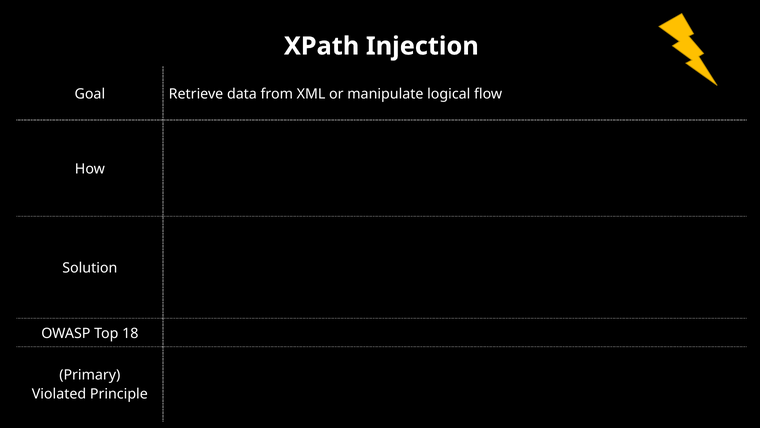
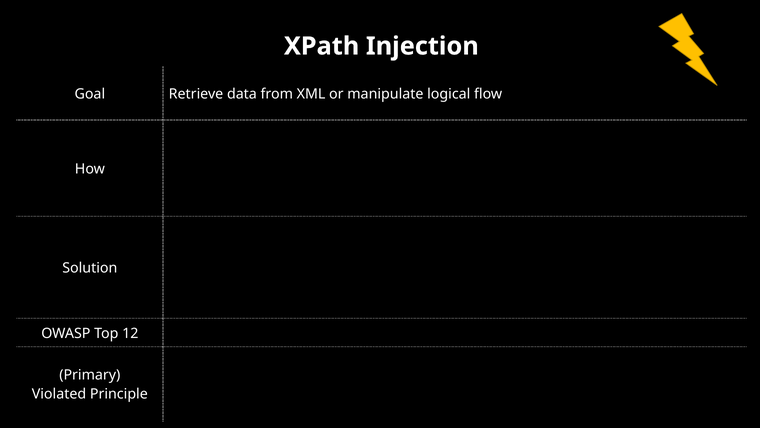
18: 18 -> 12 (130, 333)
